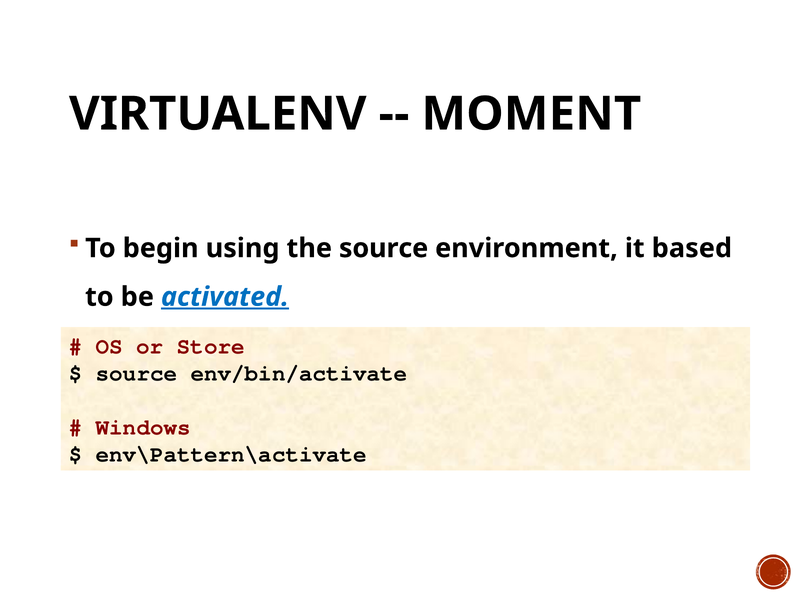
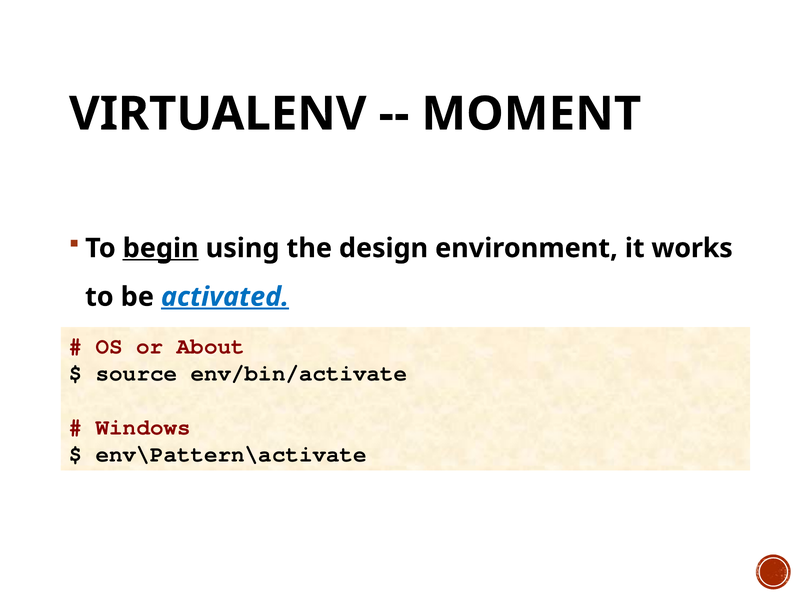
begin underline: none -> present (161, 248)
the source: source -> design (384, 248)
based: based -> works (692, 248)
Store: Store -> About (211, 346)
